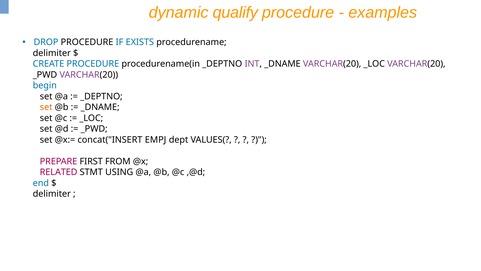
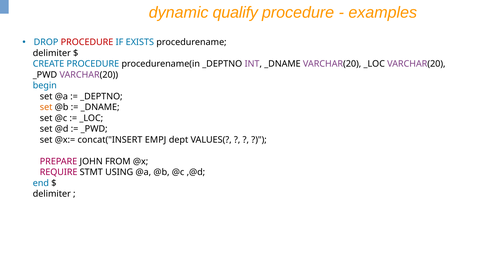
PROCEDURE colour: black -> red (87, 42)
FIRST: FIRST -> JOHN (91, 161)
RELATED: RELATED -> REQUIRE (59, 172)
